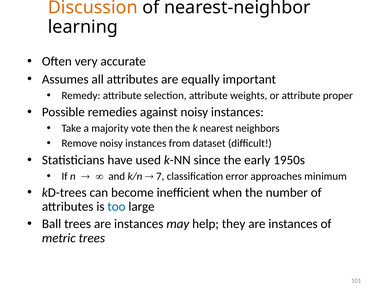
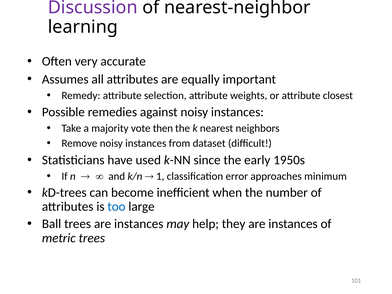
Discussion colour: orange -> purple (93, 7)
proper: proper -> closest (338, 95)
7: 7 -> 1 (160, 176)
